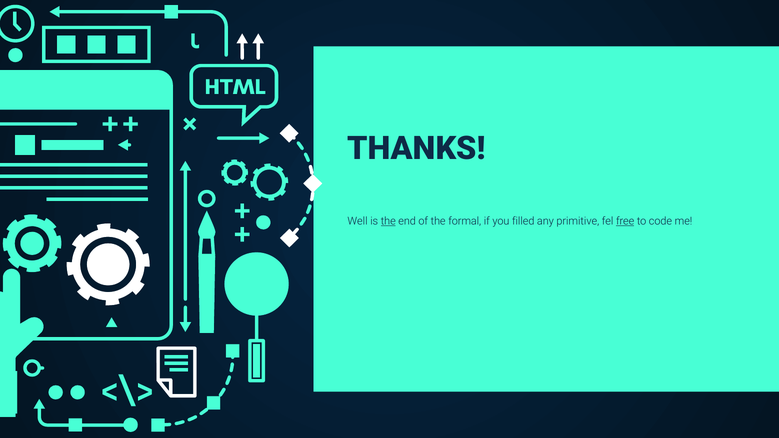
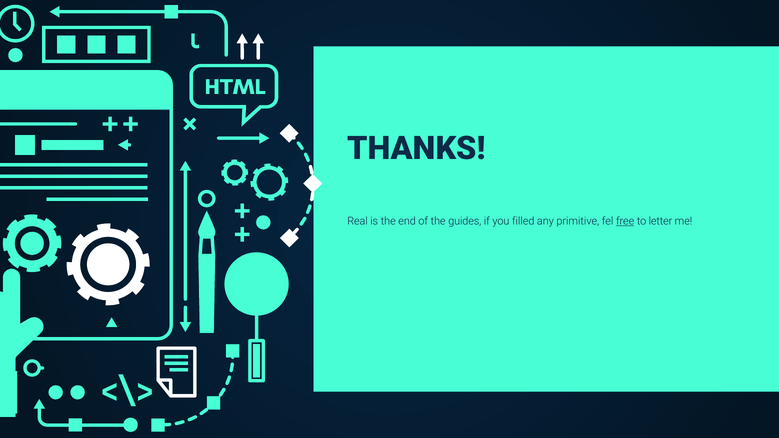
Well: Well -> Real (358, 221)
the underline: present -> none (388, 221)
formal: formal -> guides (465, 221)
code: code -> letter (661, 221)
